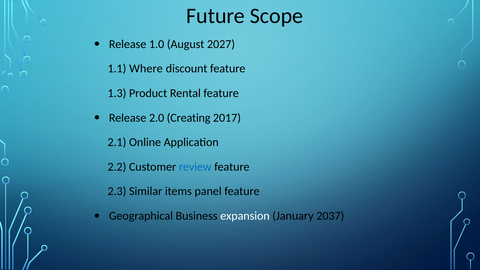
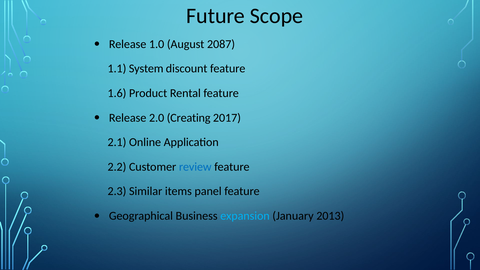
2027: 2027 -> 2087 (221, 44)
Where: Where -> System (146, 69)
1.3: 1.3 -> 1.6 (117, 93)
expansion colour: white -> light blue (245, 216)
2037: 2037 -> 2013 (330, 216)
